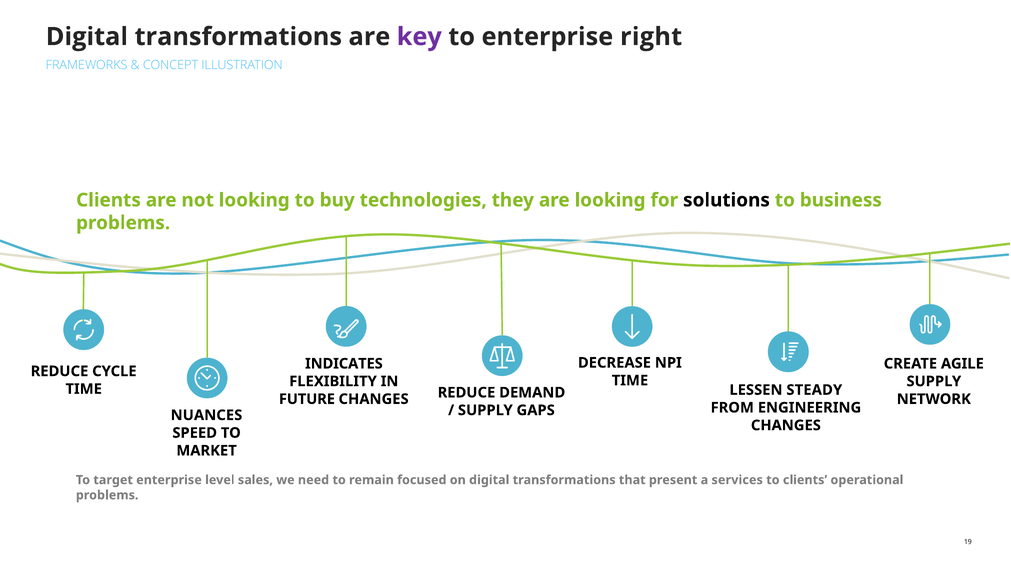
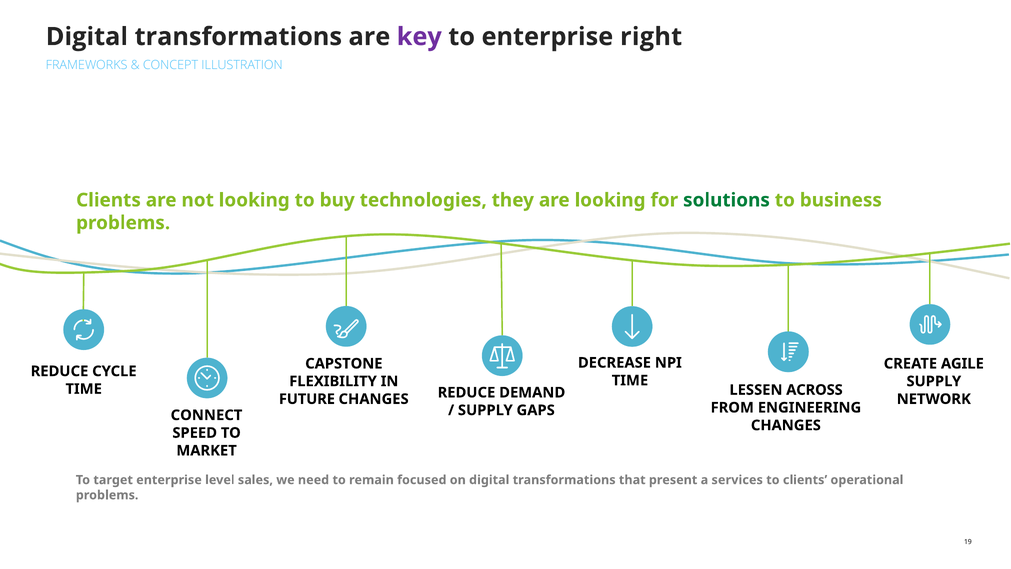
solutions colour: black -> green (726, 200)
INDICATES: INDICATES -> CAPSTONE (344, 363)
STEADY: STEADY -> ACROSS (814, 390)
NUANCES: NUANCES -> CONNECT (206, 415)
